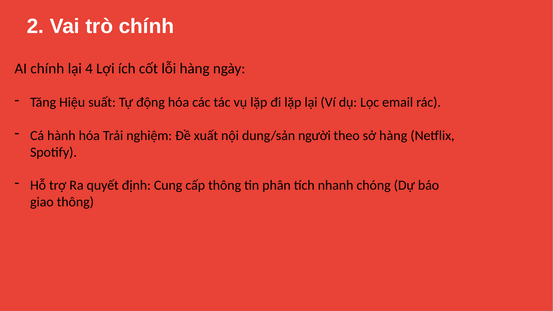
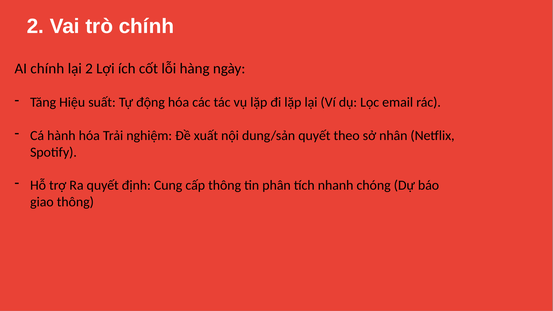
lại 4: 4 -> 2 (89, 69)
dung/sản người: người -> quyết (314, 136)
sở hàng: hàng -> nhân (393, 136)
